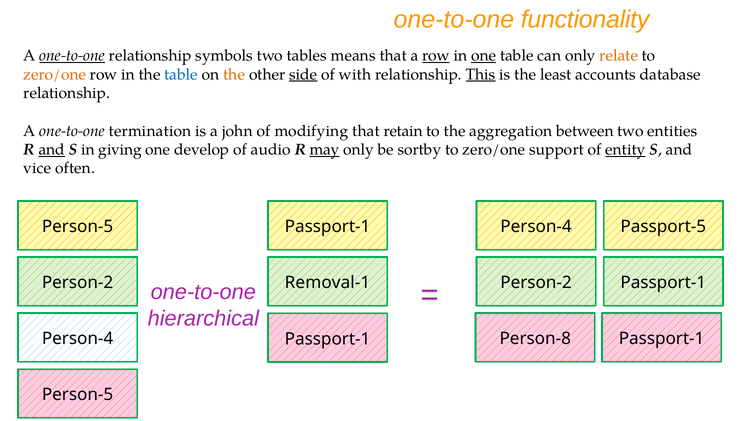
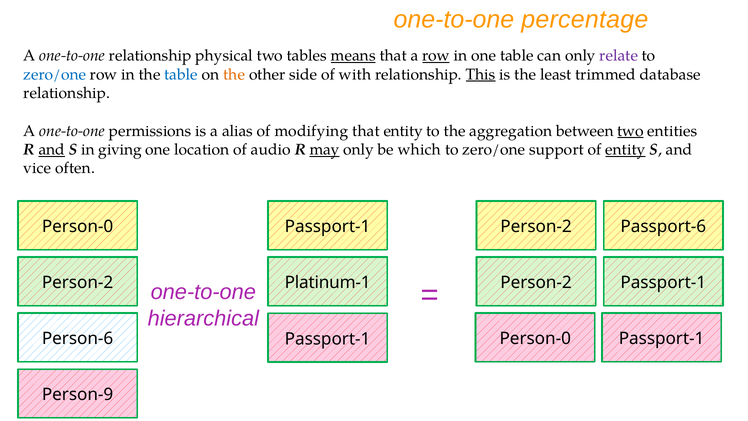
functionality: functionality -> percentage (585, 19)
one-to-one underline: present -> none (72, 56)
symbols: symbols -> physical (224, 56)
means underline: none -> present (353, 56)
one underline: present -> none (484, 56)
relate colour: orange -> purple (619, 56)
zero/one colour: orange -> blue (55, 74)
side underline: present -> none (303, 74)
accounts: accounts -> trimmed (606, 74)
termination: termination -> permissions (150, 131)
john: john -> alias (237, 131)
that retain: retain -> entity (403, 131)
two underline: none -> present (631, 131)
develop: develop -> location (202, 150)
sortby: sortby -> which (419, 150)
Person-5: Person-5 -> Person-0 (78, 226)
Person-4: Person-4 -> Person-2 (536, 226)
Passport-5: Passport-5 -> Passport-6 (663, 226)
Removal-1: Removal-1 -> Platinum-1 (328, 282)
Person-4: Person-4 -> Person-6 (78, 338)
Passport-1 Person-8: Person-8 -> Person-0 (535, 338)
Person-5: Person-5 -> Person-9 (78, 394)
